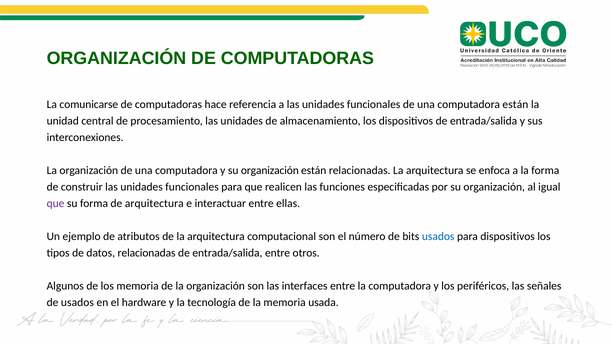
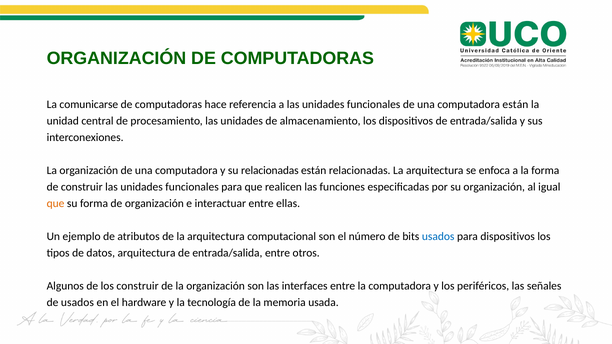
y su organización: organización -> relacionadas (270, 170)
que colour: purple -> orange (56, 203)
de arquitectura: arquitectura -> organización (154, 203)
datos relacionadas: relacionadas -> arquitectura (147, 253)
los memoria: memoria -> construir (138, 286)
